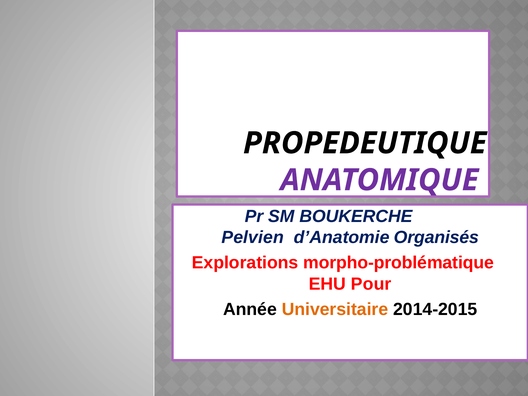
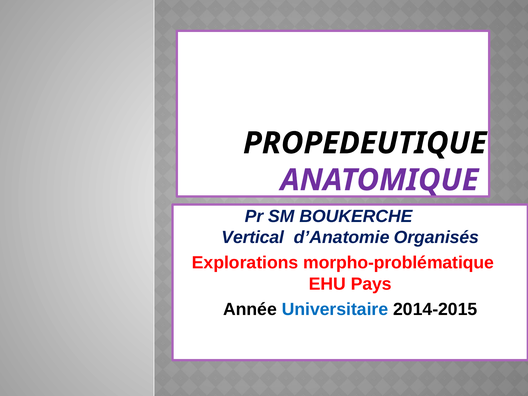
Pelvien: Pelvien -> Vertical (253, 237)
Pour: Pour -> Pays (371, 284)
Universitaire colour: orange -> blue (335, 309)
